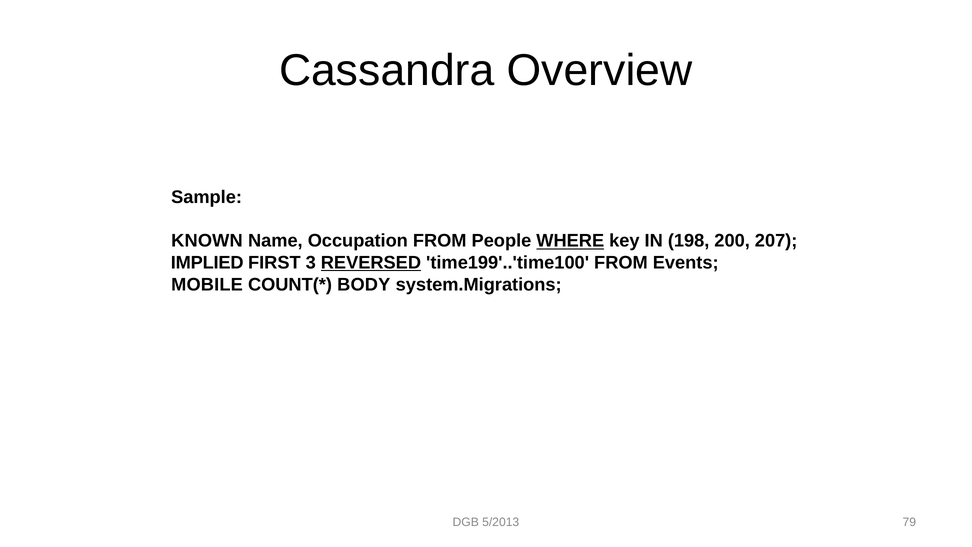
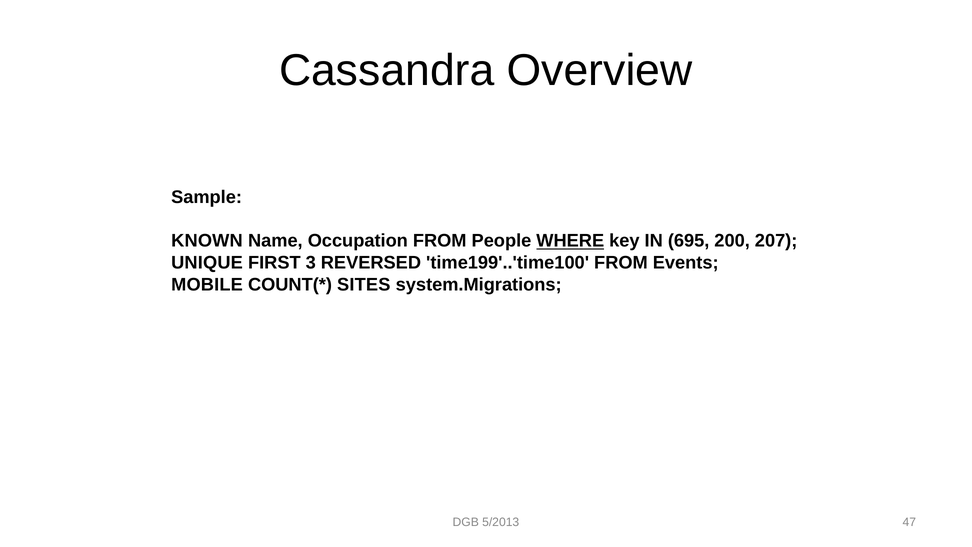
198: 198 -> 695 (689, 241)
IMPLIED: IMPLIED -> UNIQUE (207, 263)
REVERSED underline: present -> none (371, 263)
BODY: BODY -> SITES (364, 285)
79: 79 -> 47 (909, 522)
